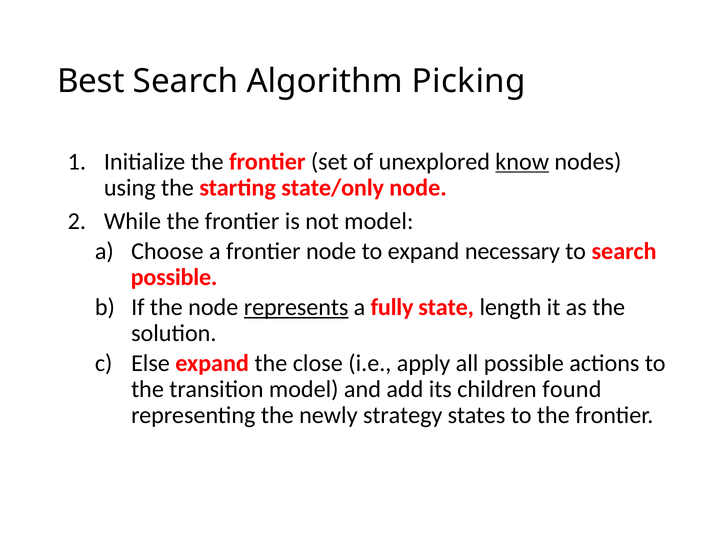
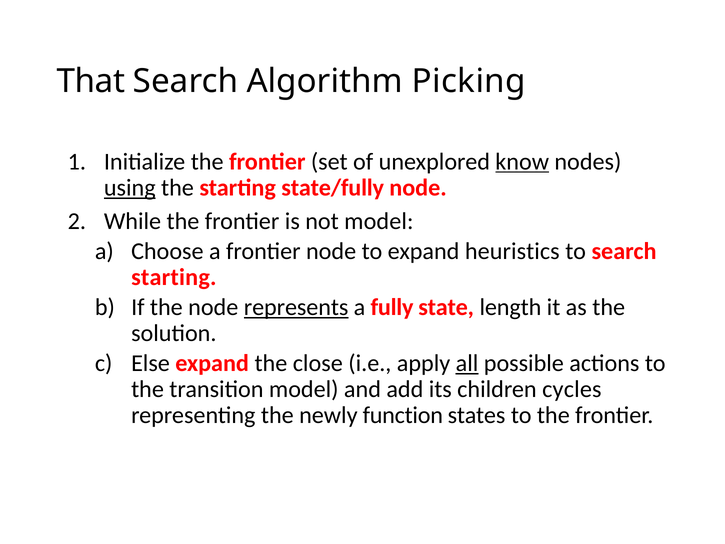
Best: Best -> That (91, 81)
using underline: none -> present (130, 188)
state/only: state/only -> state/fully (333, 188)
necessary: necessary -> heuristics (512, 251)
possible: possible -> starting (174, 277)
all underline: none -> present (467, 363)
found: found -> cycles (572, 389)
strategy: strategy -> function (403, 415)
